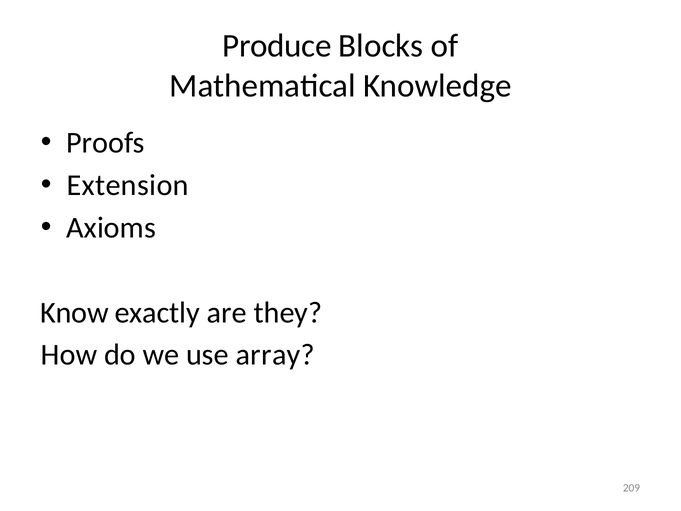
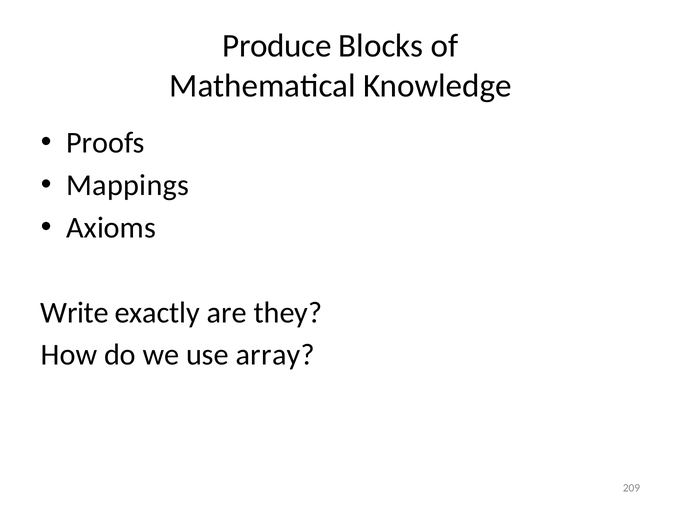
Extension: Extension -> Mappings (128, 185)
Know: Know -> Write (75, 312)
